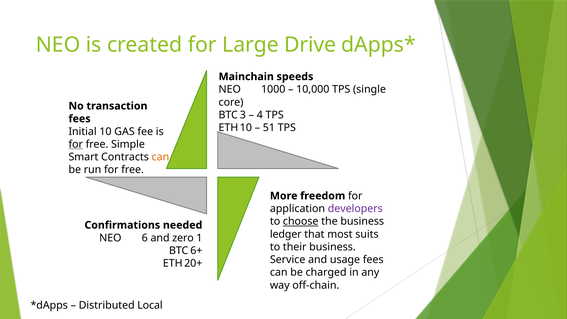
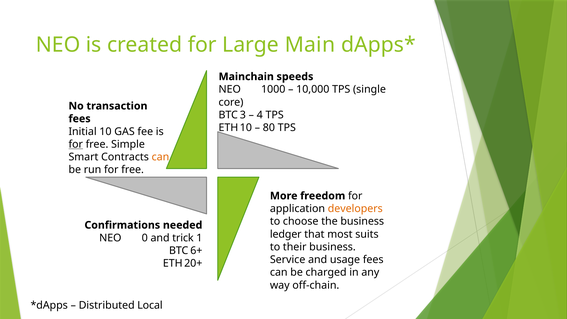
Drive: Drive -> Main (310, 45)
51: 51 -> 80 (269, 128)
developers colour: purple -> orange (355, 209)
choose underline: present -> none (301, 221)
6: 6 -> 0 (145, 238)
zero: zero -> trick (183, 238)
